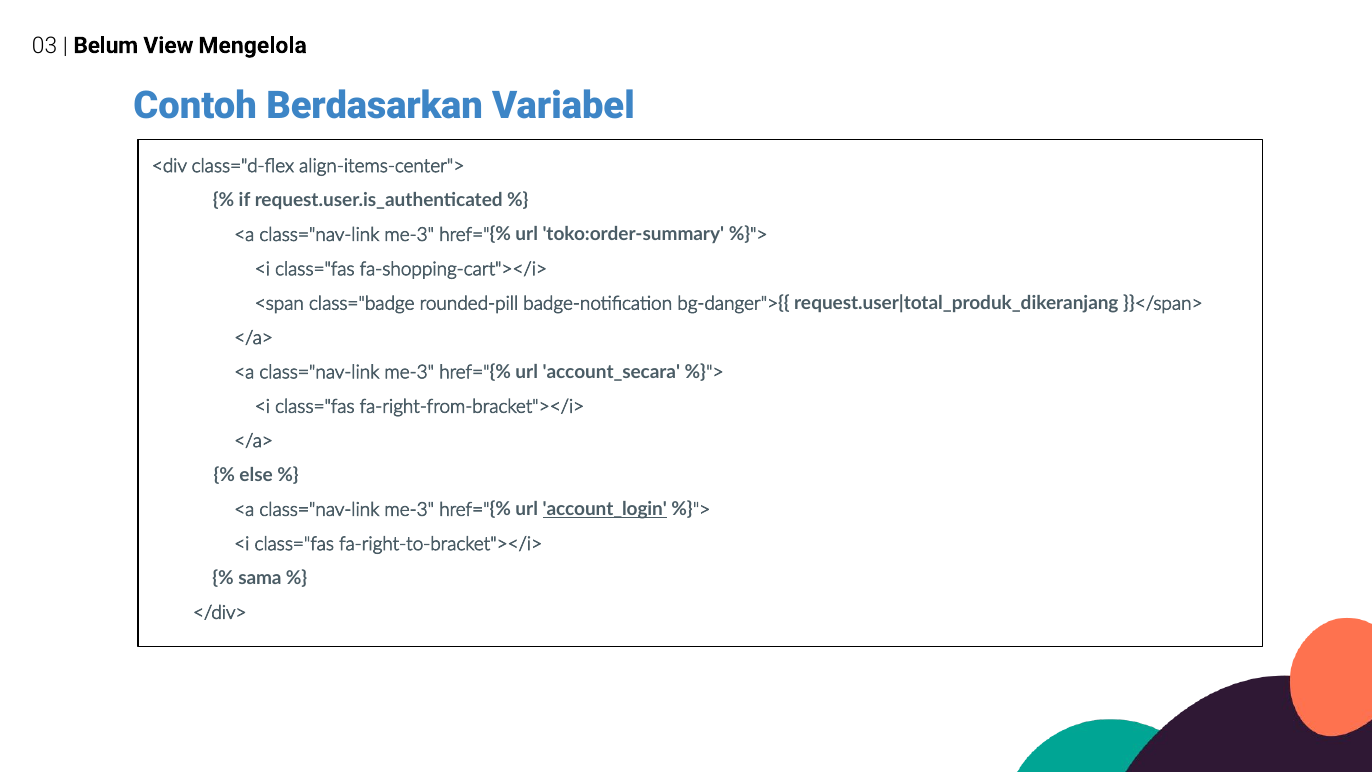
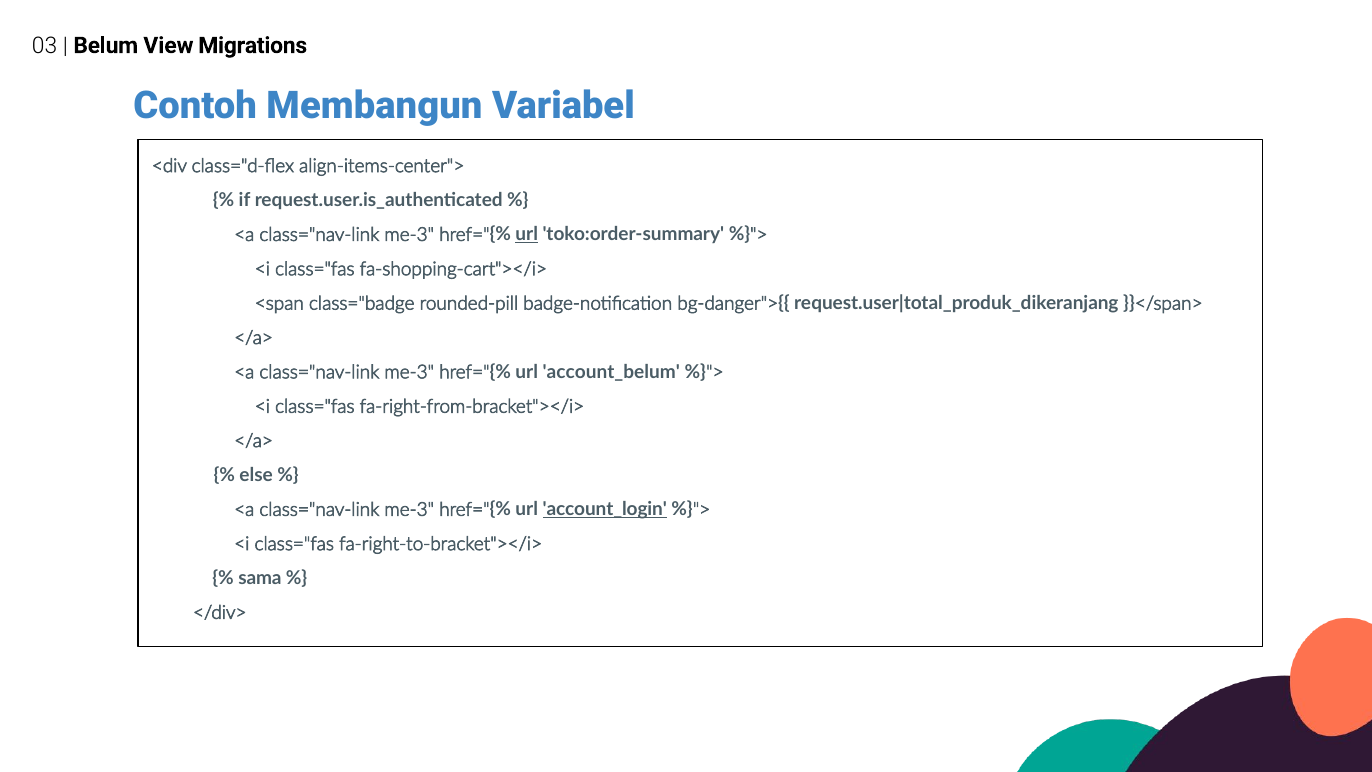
Mengelola: Mengelola -> Migrations (253, 45)
Berdasarkan: Berdasarkan -> Membangun (374, 106)
url underline: none -> present (527, 235)
account_secara: account_secara -> account_belum (611, 372)
